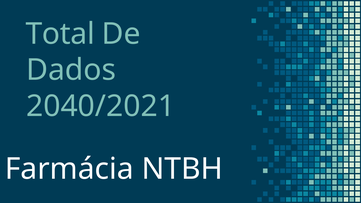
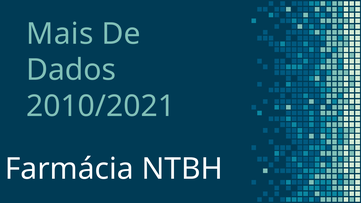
Total: Total -> Mais (60, 34)
2040/2021: 2040/2021 -> 2010/2021 (101, 106)
